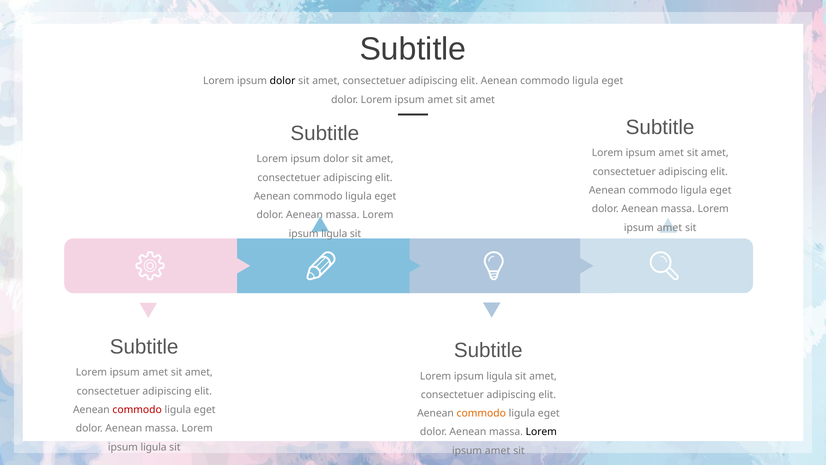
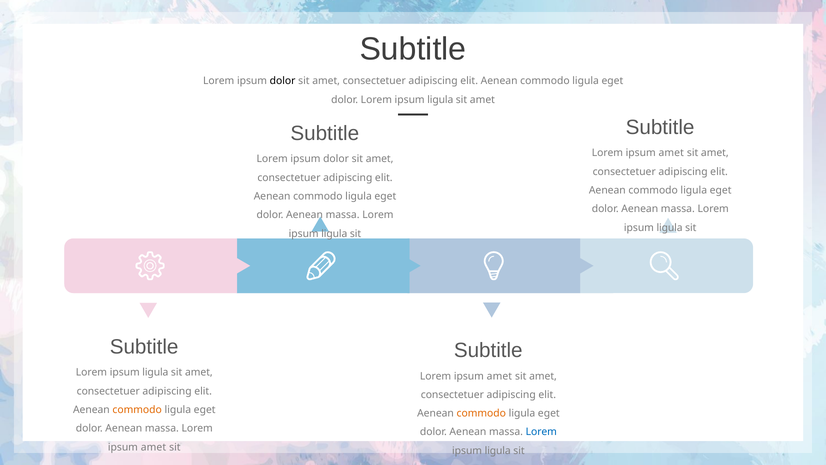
dolor Lorem ipsum amet: amet -> ligula (440, 100)
amet: amet -> ligula (670, 227)
amet: amet -> ligula (155, 372)
ligula: ligula -> amet (499, 376)
commodo colour: red -> orange (137, 410)
Lorem colour: black -> blue (541, 432)
ligula: ligula -> amet (153, 447)
amet: amet -> ligula (498, 450)
